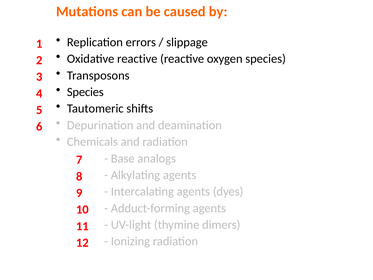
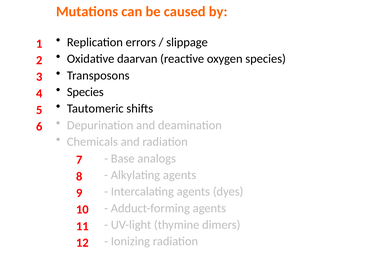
Oxidative reactive: reactive -> daarvan (137, 59)
